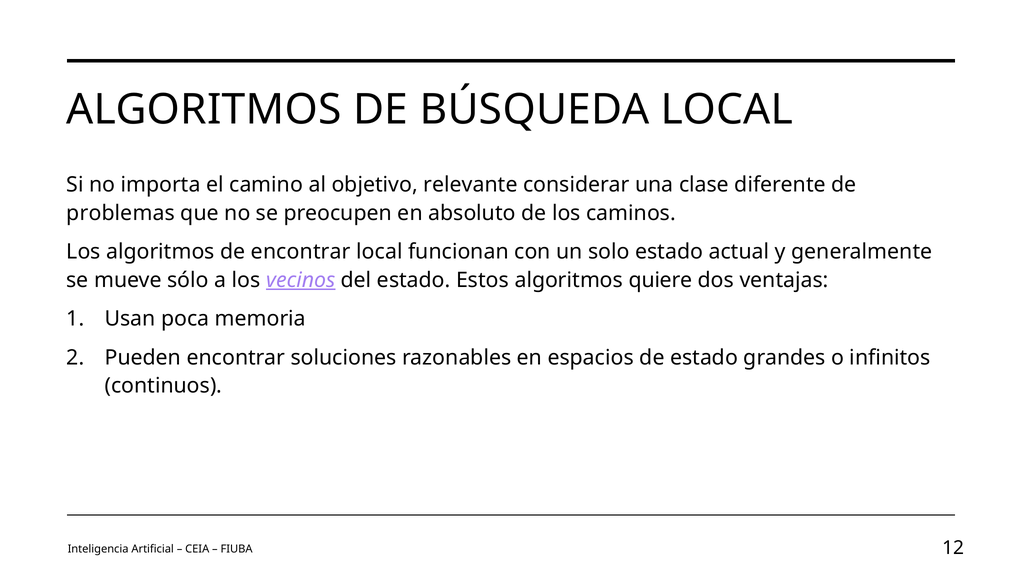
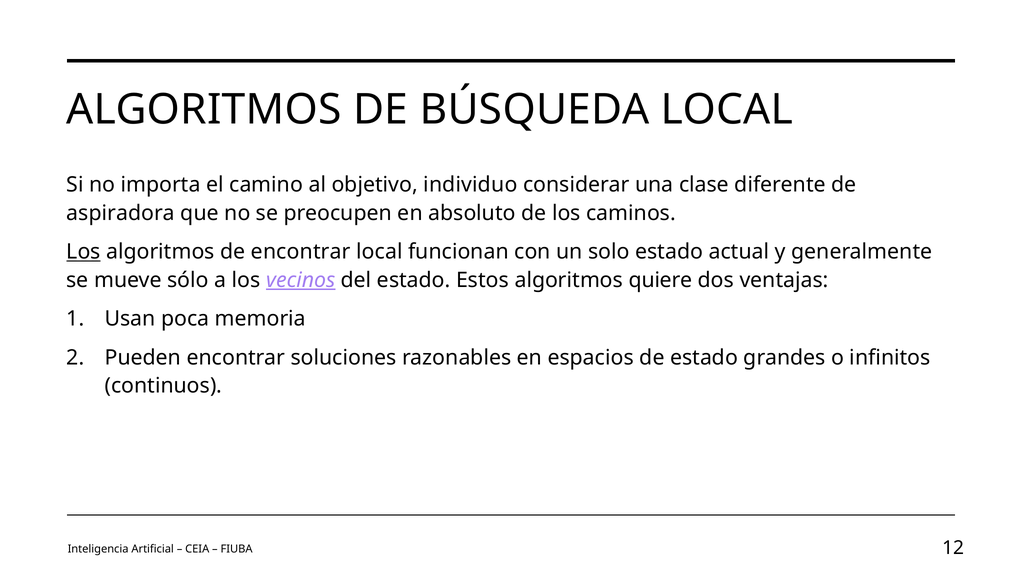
relevante: relevante -> individuo (470, 185)
problemas: problemas -> aspiradora (121, 213)
Los underline: none -> present (84, 252)
